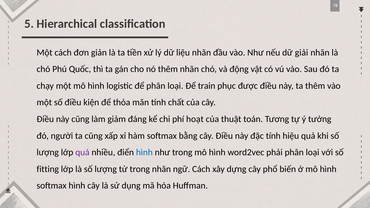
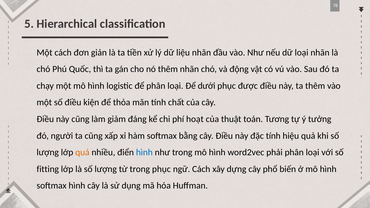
dữ giải: giải -> loại (302, 53)
train: train -> dưới (207, 86)
quá colour: purple -> orange (82, 152)
trong nhãn: nhãn -> phục (161, 169)
